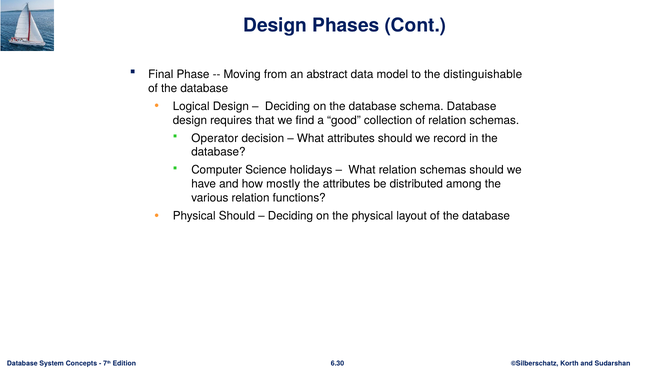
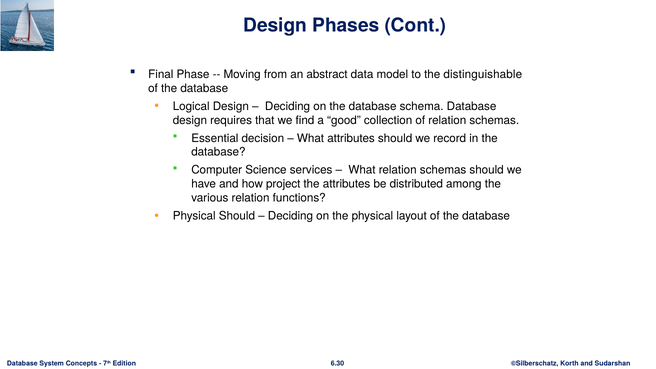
Operator: Operator -> Essential (215, 138)
holidays: holidays -> services (311, 170)
mostly: mostly -> project (283, 184)
